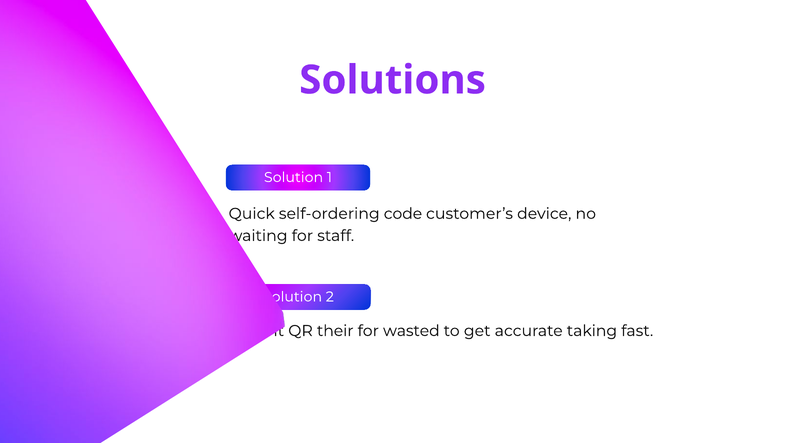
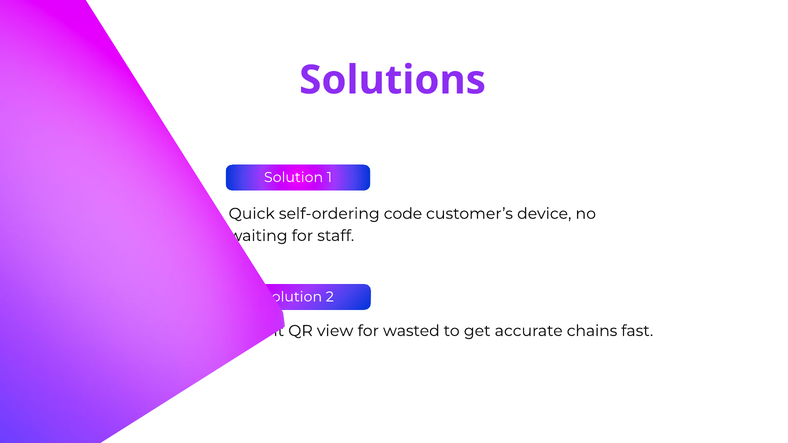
their: their -> view (335, 331)
taking: taking -> chains (592, 331)
